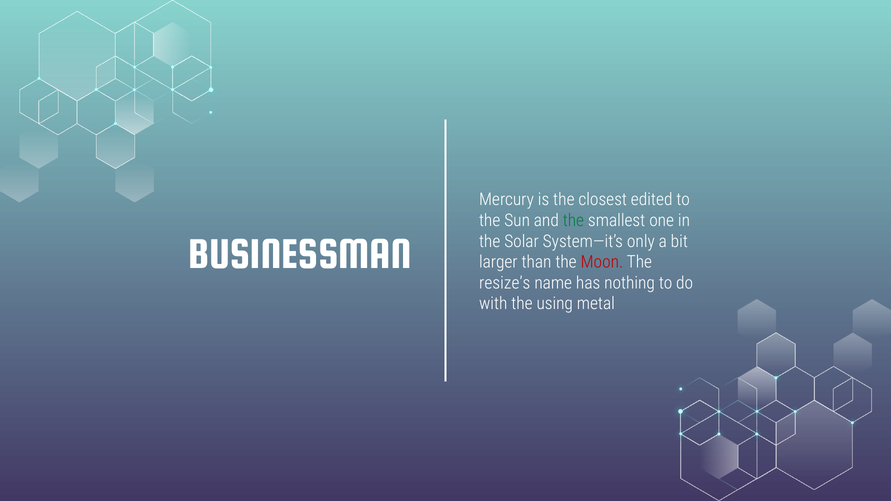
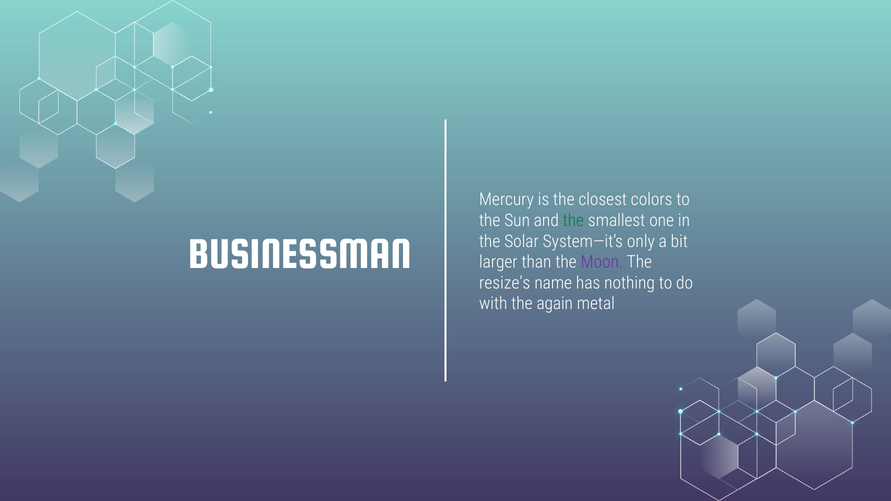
edited: edited -> colors (652, 200)
Moon colour: red -> purple (602, 262)
using: using -> again (555, 304)
